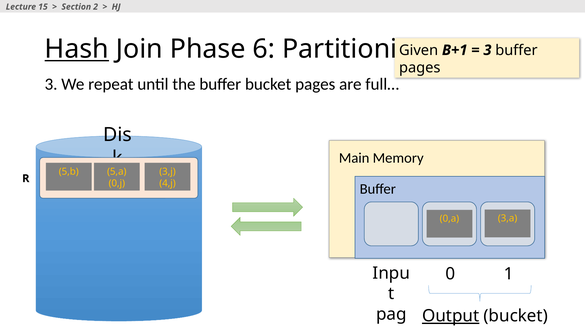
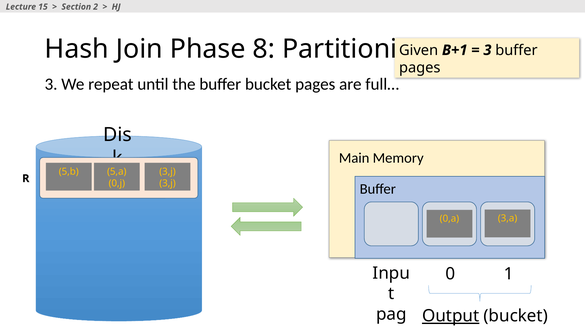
Hash underline: present -> none (77, 49)
6: 6 -> 8 (264, 49)
4,j: 4,j -> 3,j (167, 183)
